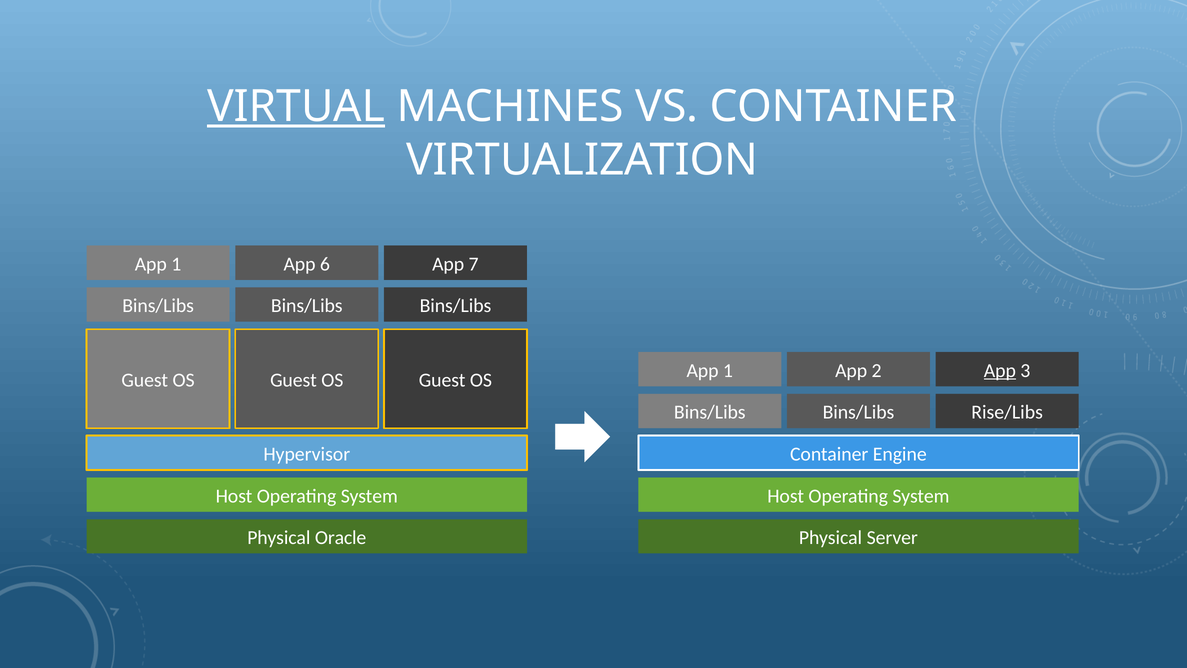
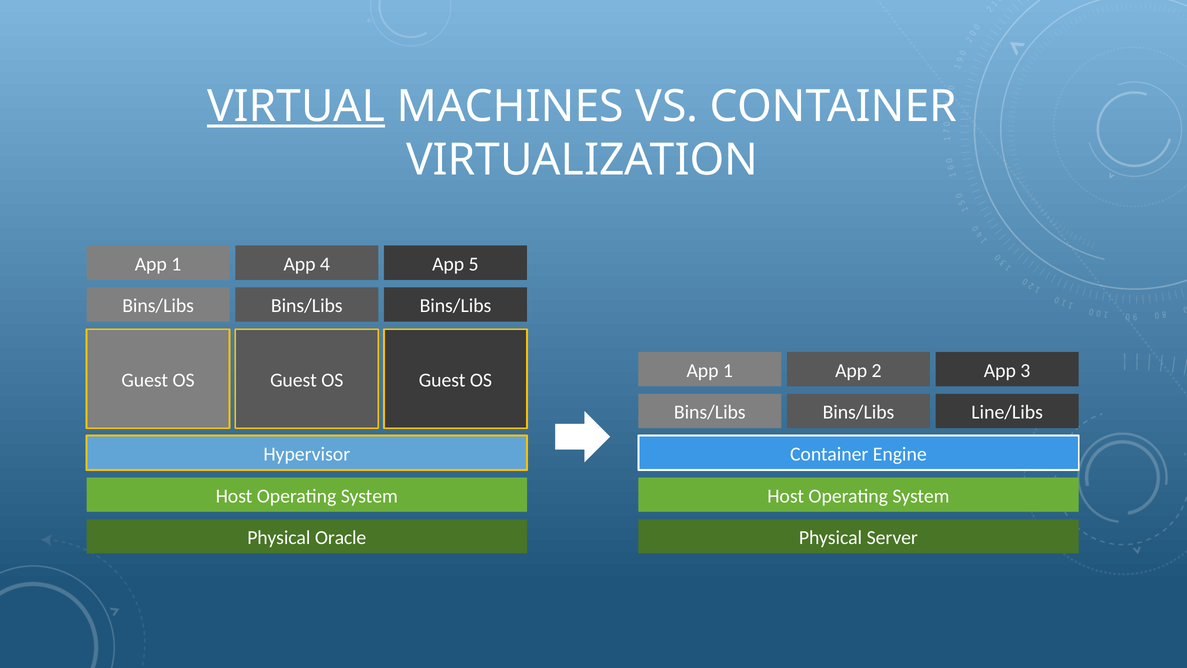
6: 6 -> 4 (325, 264)
7: 7 -> 5 (474, 264)
App underline: present -> none (1000, 370)
Rise/Libs: Rise/Libs -> Line/Libs (1007, 412)
